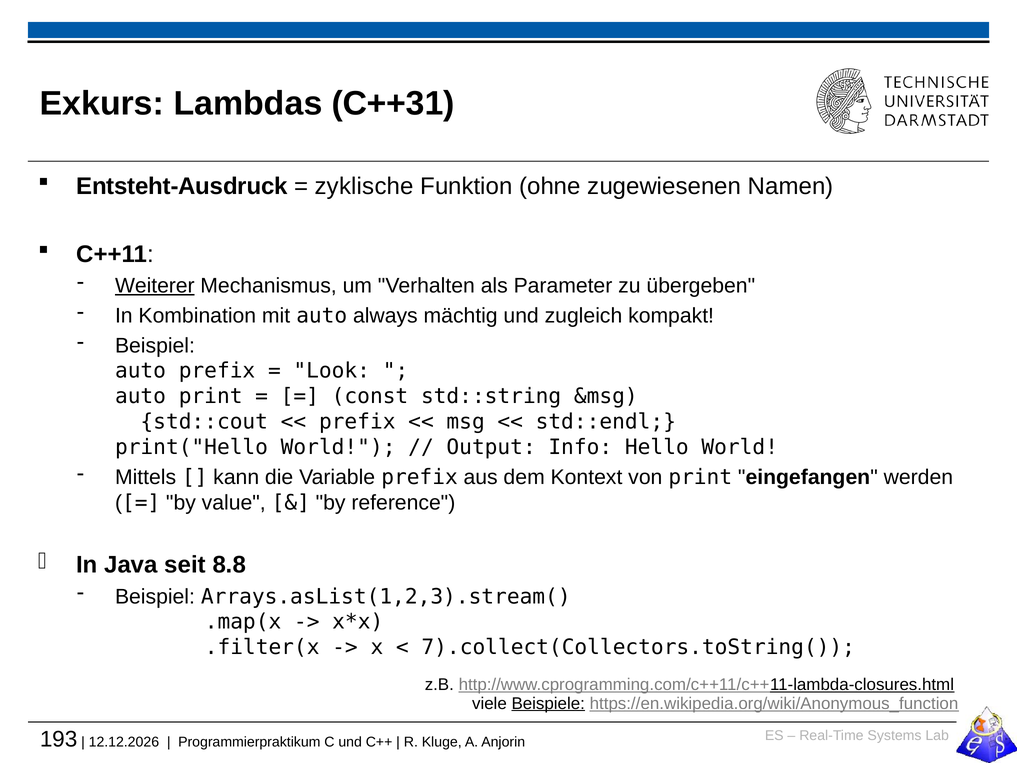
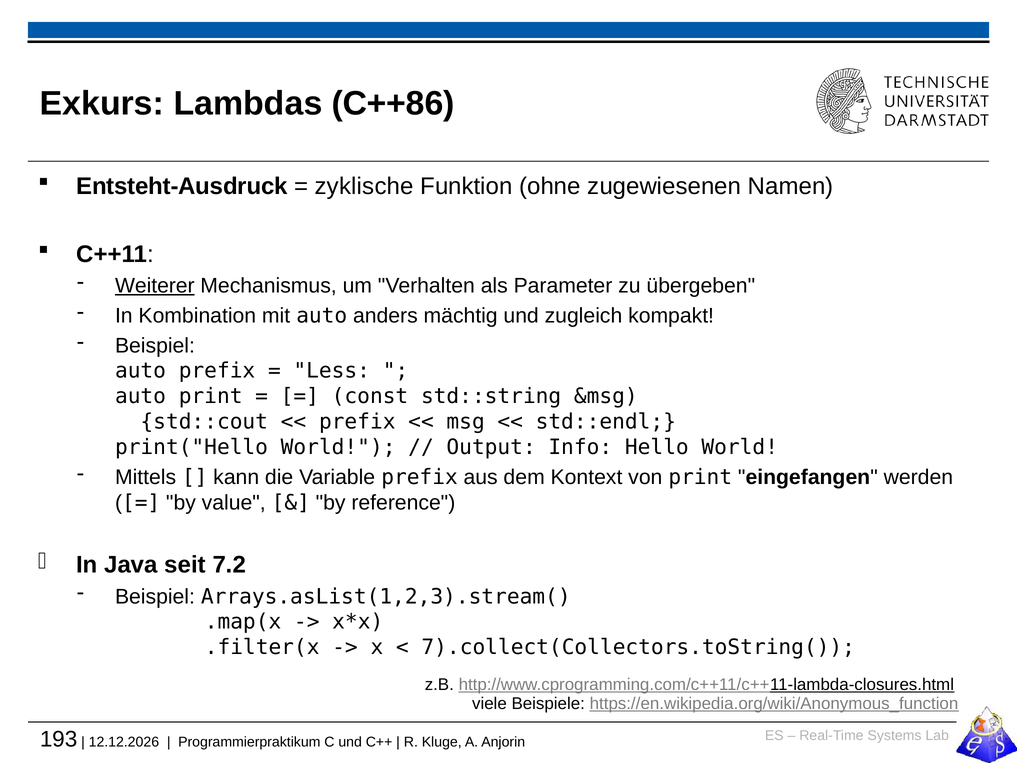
C++31: C++31 -> C++86 (393, 103)
always: always -> anders (385, 315)
Look: Look -> Less (332, 371)
8.8: 8.8 -> 7.2 (229, 565)
Beispiele underline: present -> none (548, 703)
